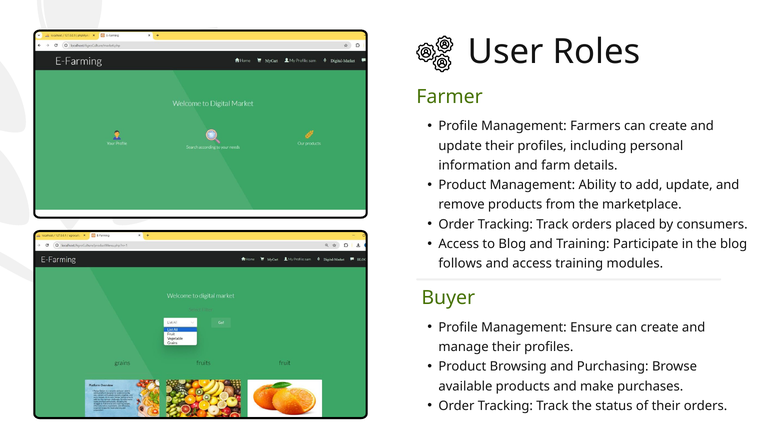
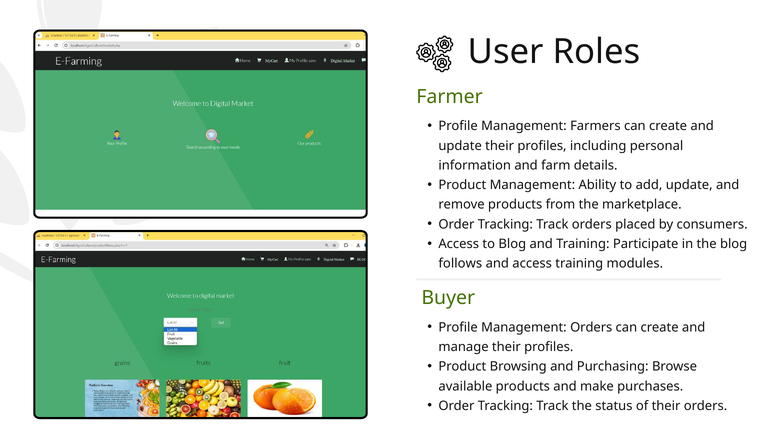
Management Ensure: Ensure -> Orders (591, 328)
